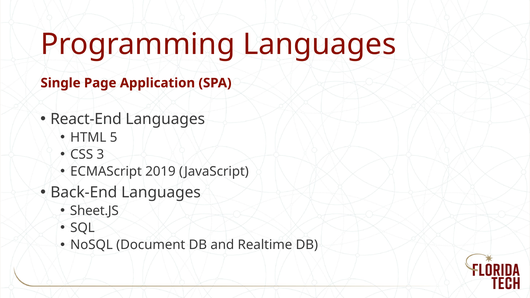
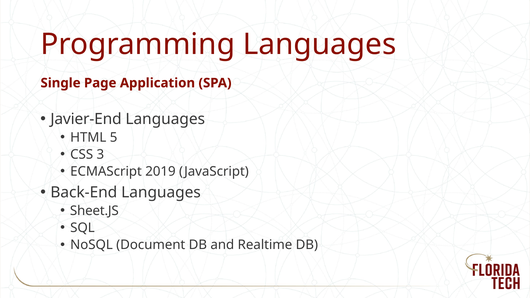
React-End: React-End -> Javier-End (86, 119)
